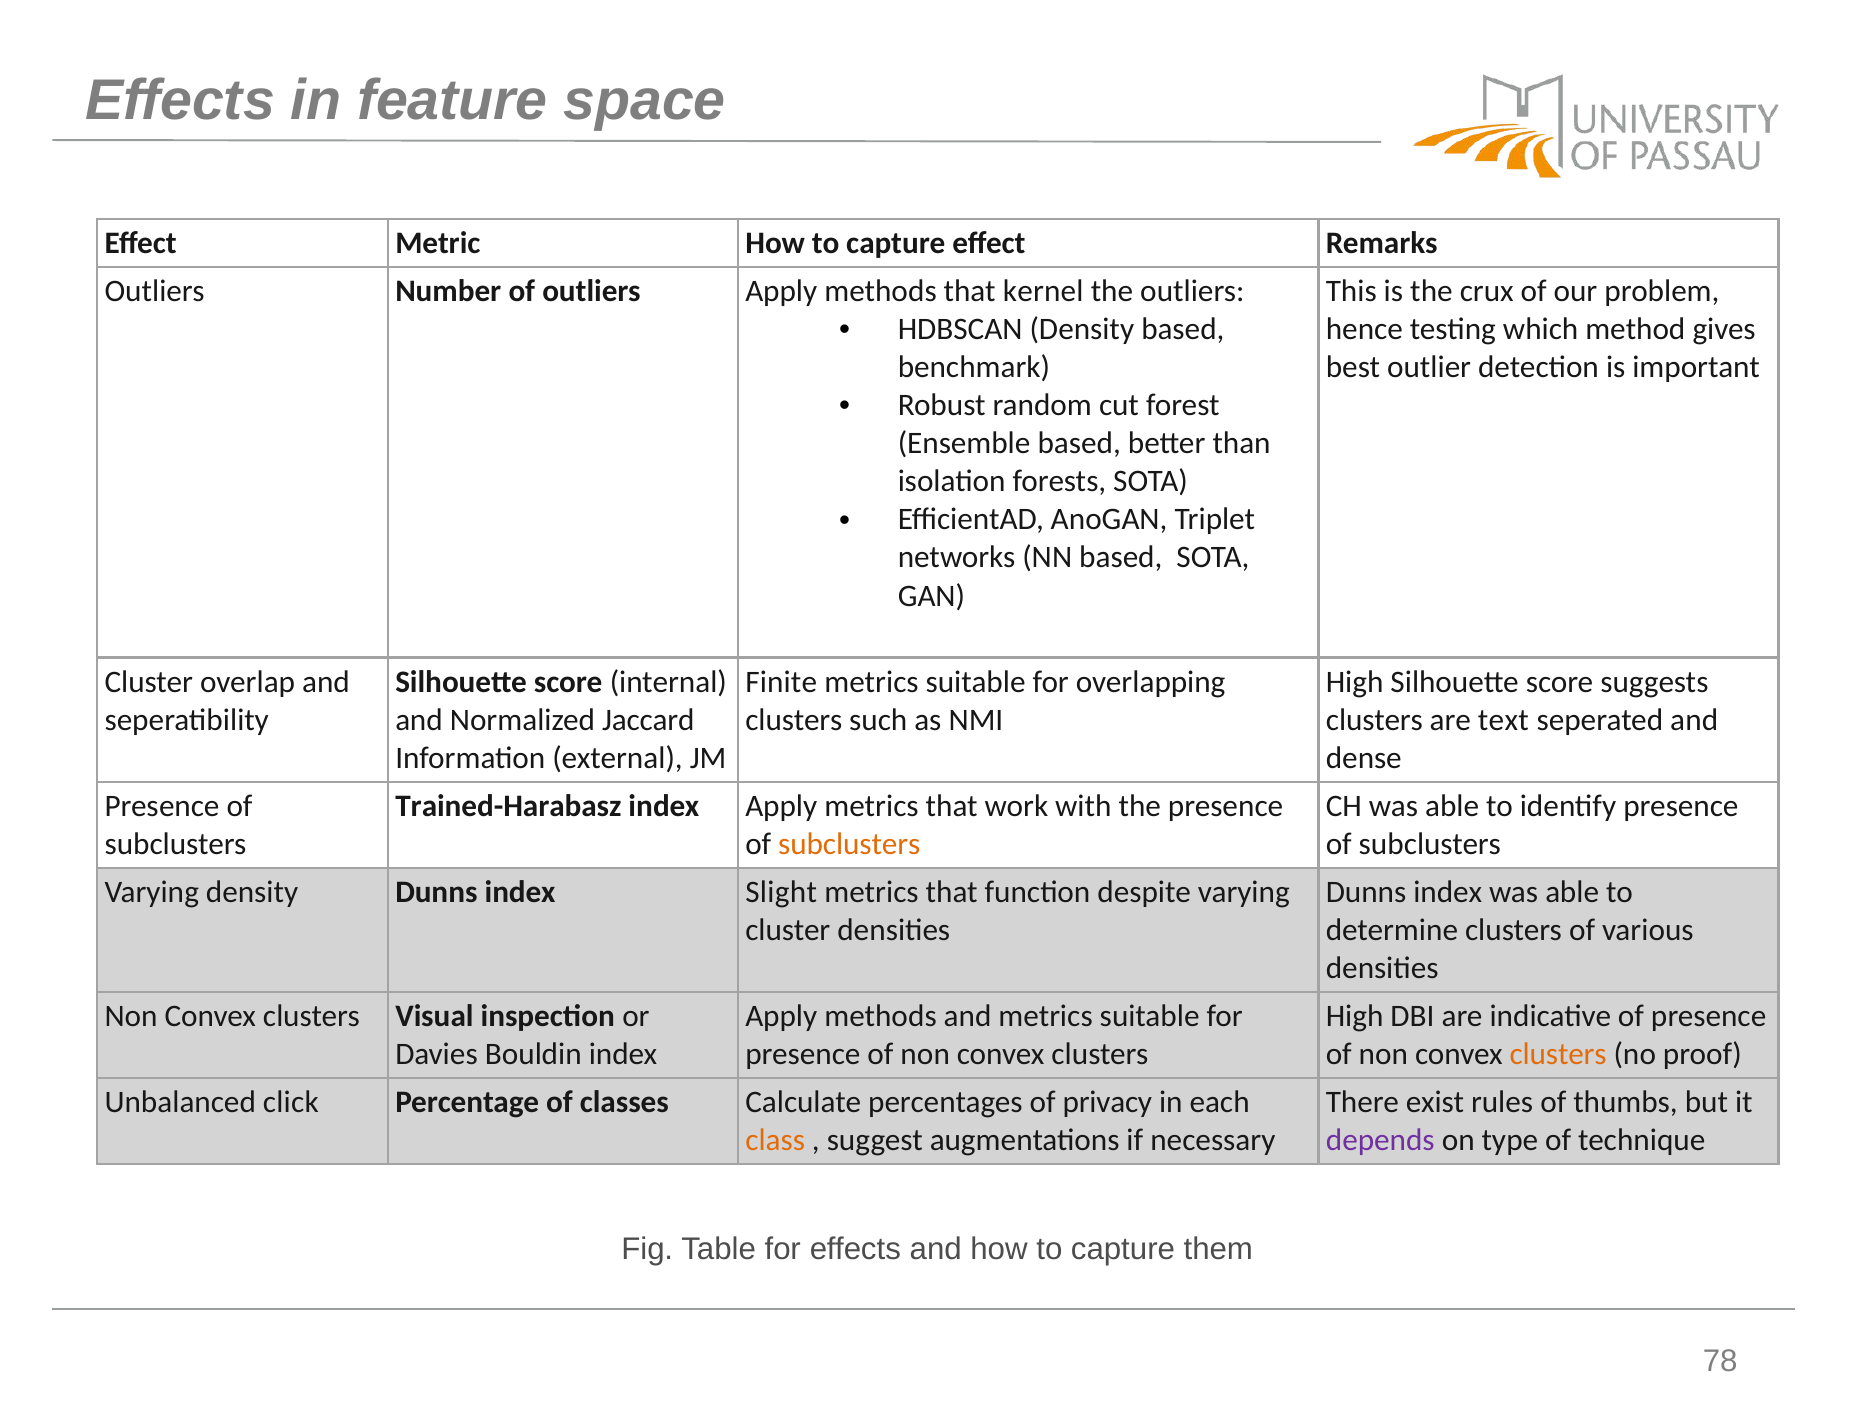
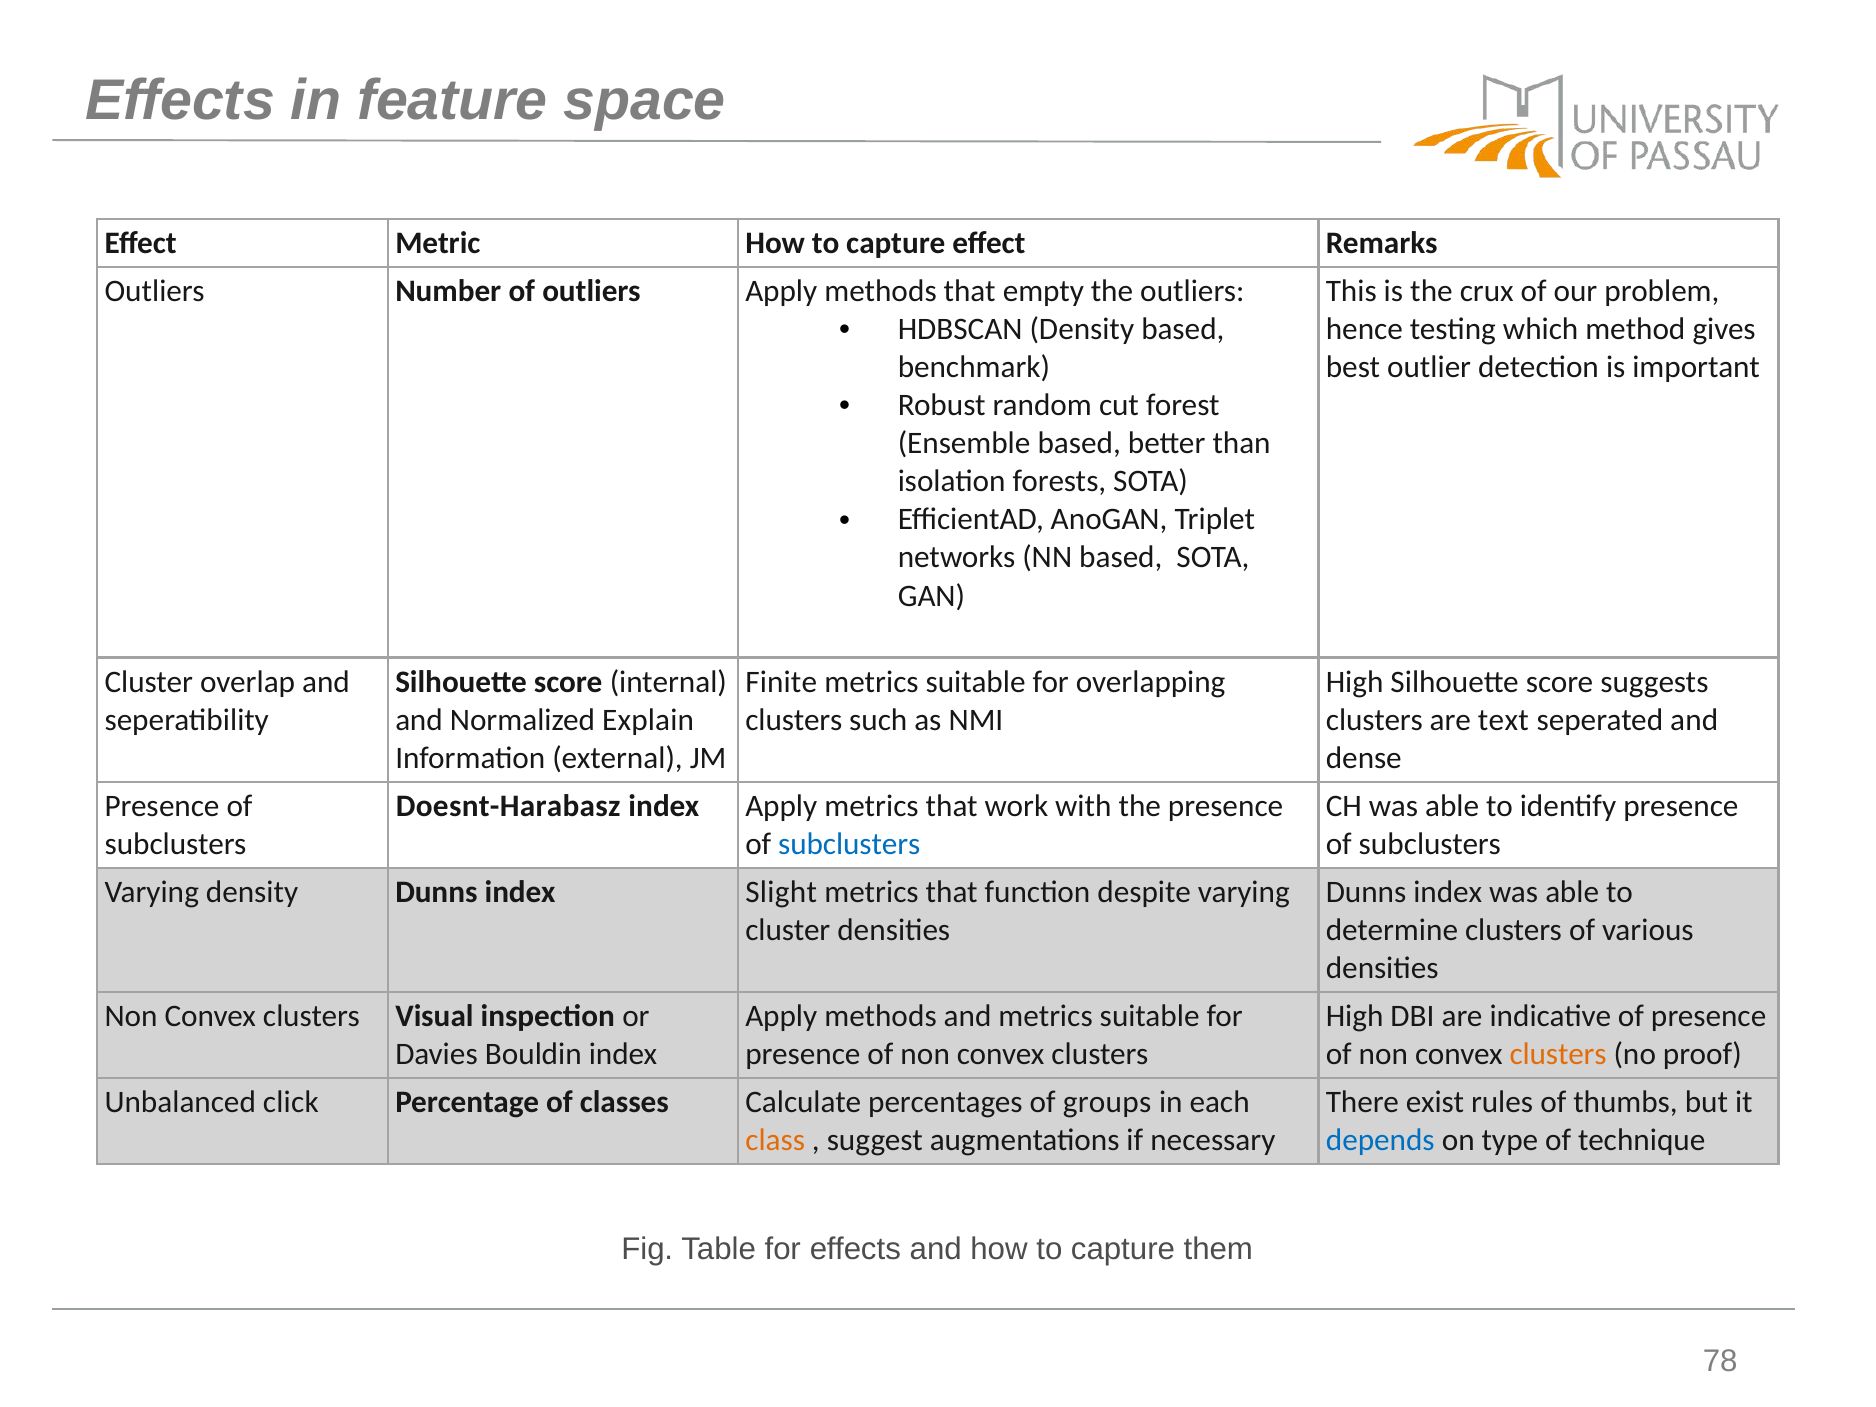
kernel: kernel -> empty (1043, 291)
Jaccard: Jaccard -> Explain (648, 720)
Trained-Harabasz: Trained-Harabasz -> Doesnt-Harabasz (508, 806)
subclusters colour: orange -> blue (849, 844)
privacy: privacy -> groups (1107, 1102)
depends colour: purple -> blue (1380, 1140)
